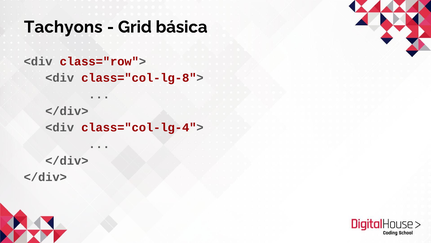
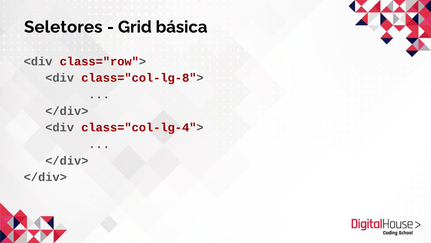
Tachyons: Tachyons -> Seletores (63, 27)
